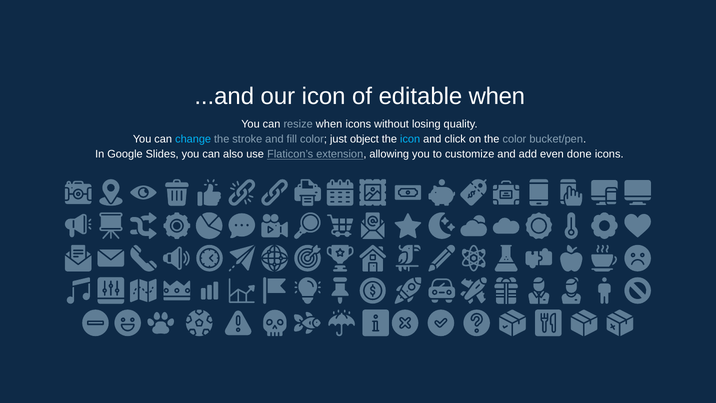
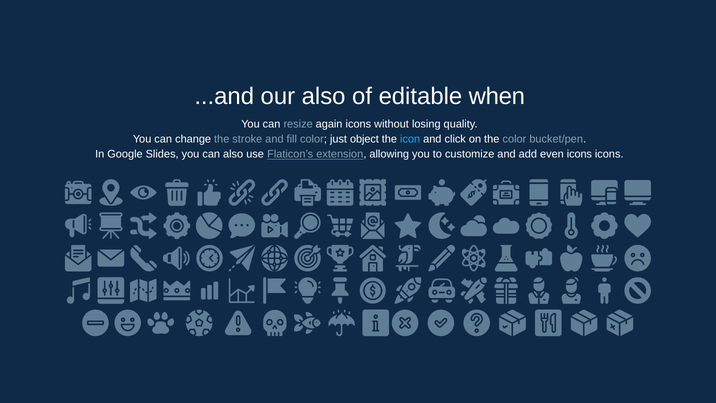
our icon: icon -> also (324, 96)
resize when: when -> again (329, 124)
change colour: light blue -> white (193, 139)
even done: done -> icons (579, 154)
